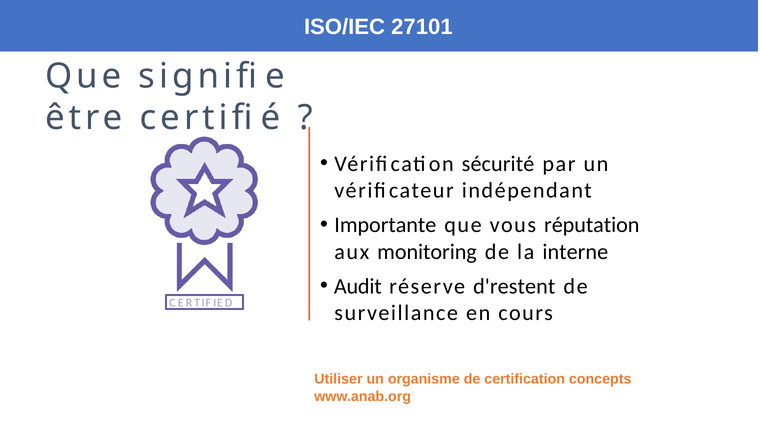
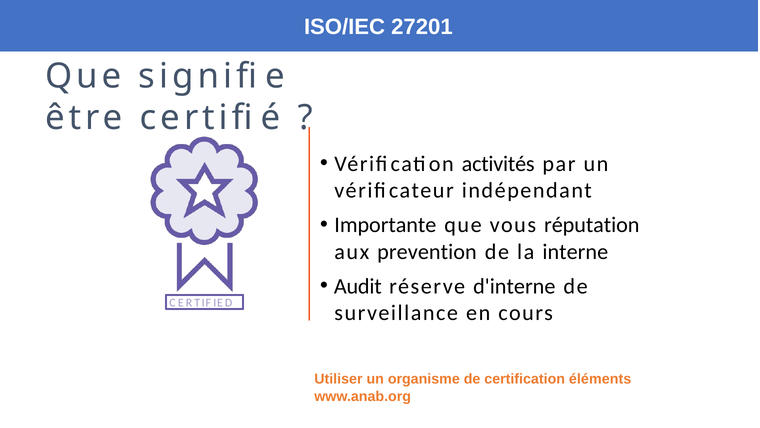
27101: 27101 -> 27201 (422, 27)
sécurité: sécurité -> activités (498, 164)
monitoring: monitoring -> prevention (427, 251)
d'restent: d'restent -> d'interne (514, 286)
concepts: concepts -> éléments (600, 379)
